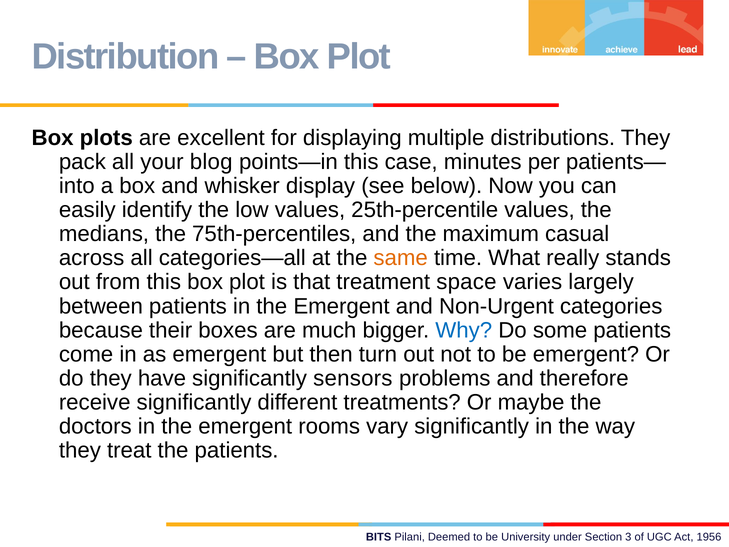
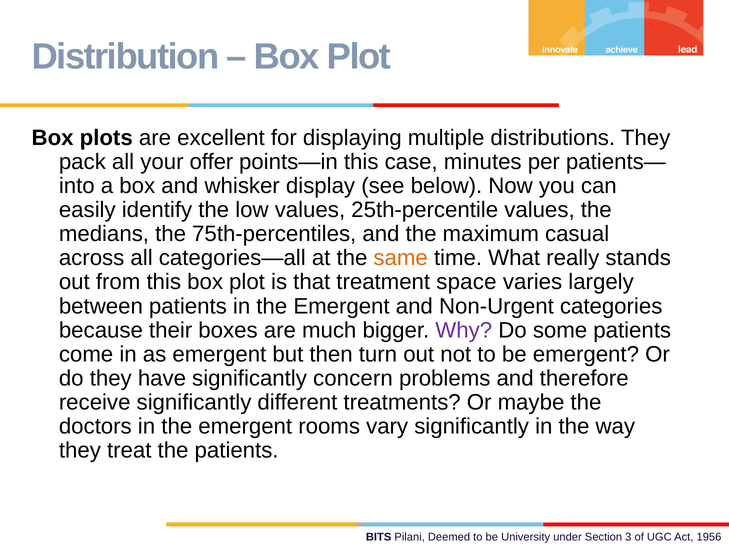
blog: blog -> offer (211, 162)
Why colour: blue -> purple (464, 330)
sensors: sensors -> concern (353, 378)
